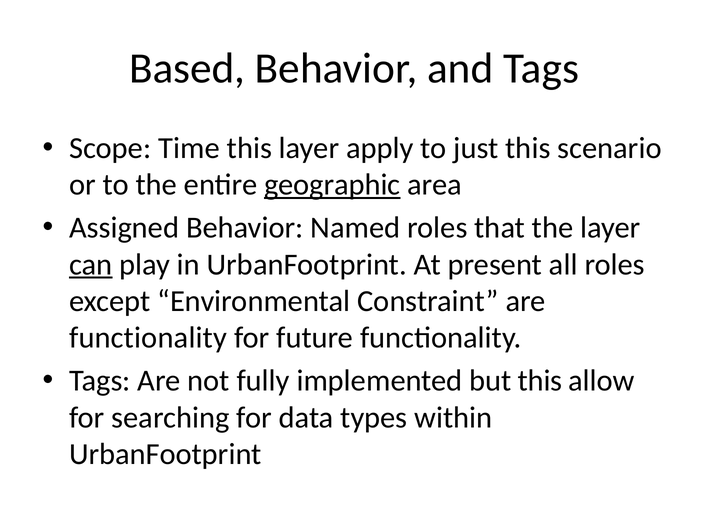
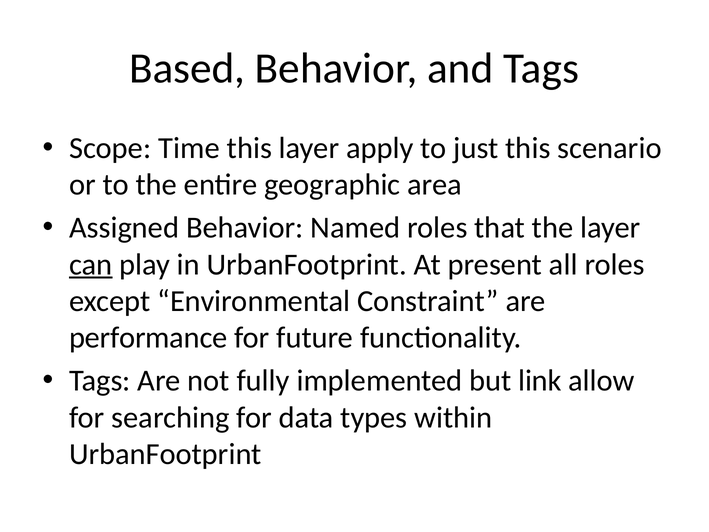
geographic underline: present -> none (332, 185)
functionality: functionality -> performance (148, 338)
but this: this -> link (540, 381)
